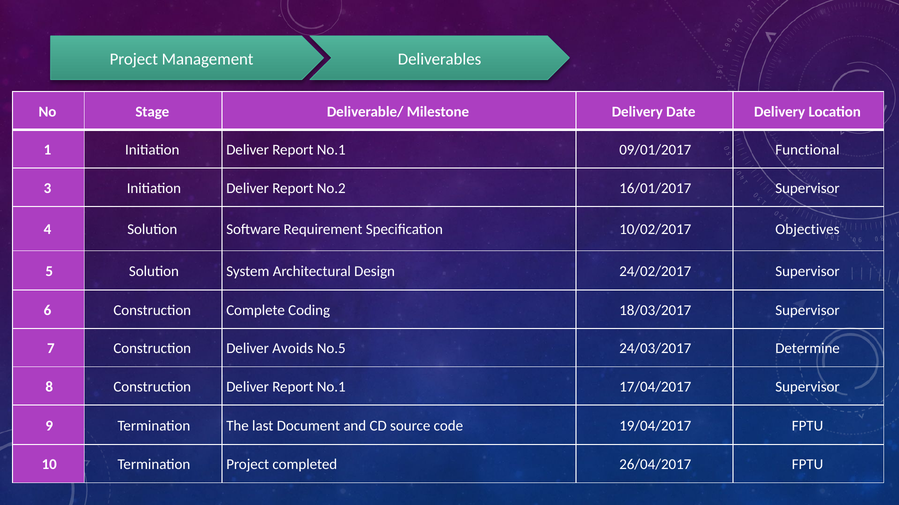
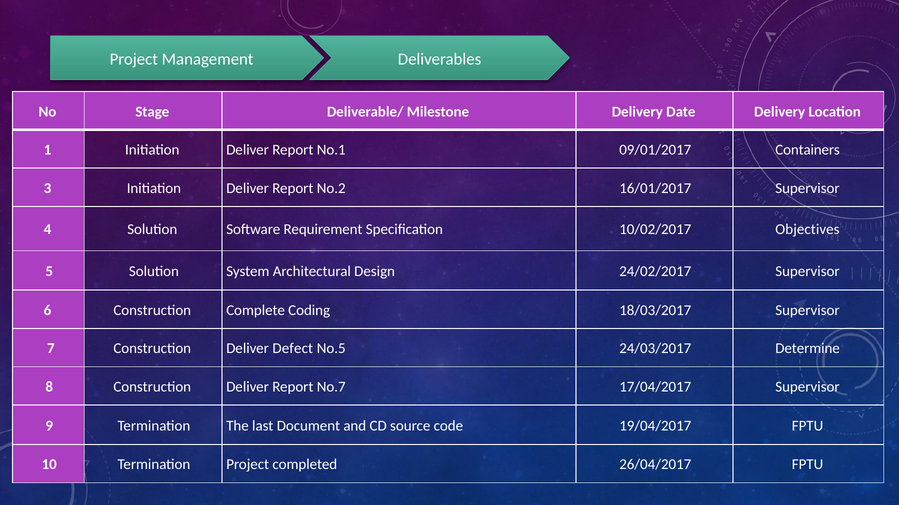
Functional: Functional -> Containers (808, 150)
Avoids: Avoids -> Defect (293, 349)
Construction Deliver Report No.1: No.1 -> No.7 (331, 387)
